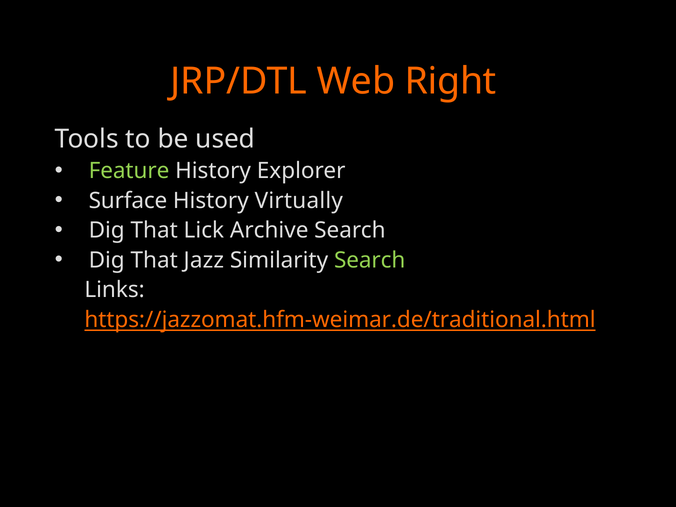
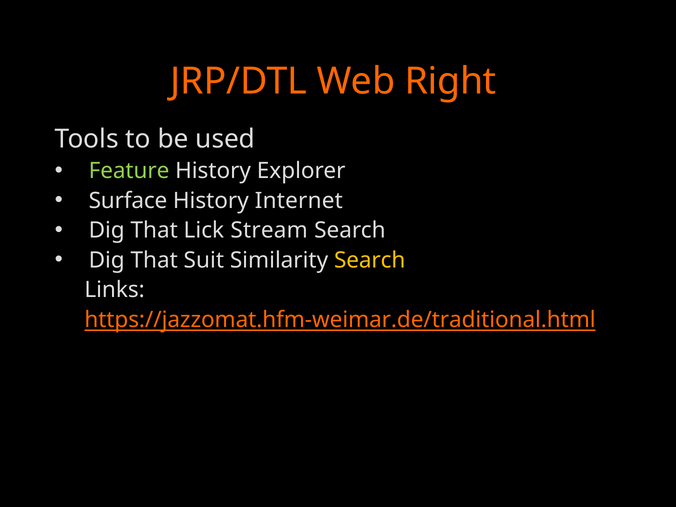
Virtually: Virtually -> Internet (299, 201)
Archive: Archive -> Stream (269, 230)
Jazz: Jazz -> Suit (204, 260)
Search colour: light green -> yellow (370, 260)
